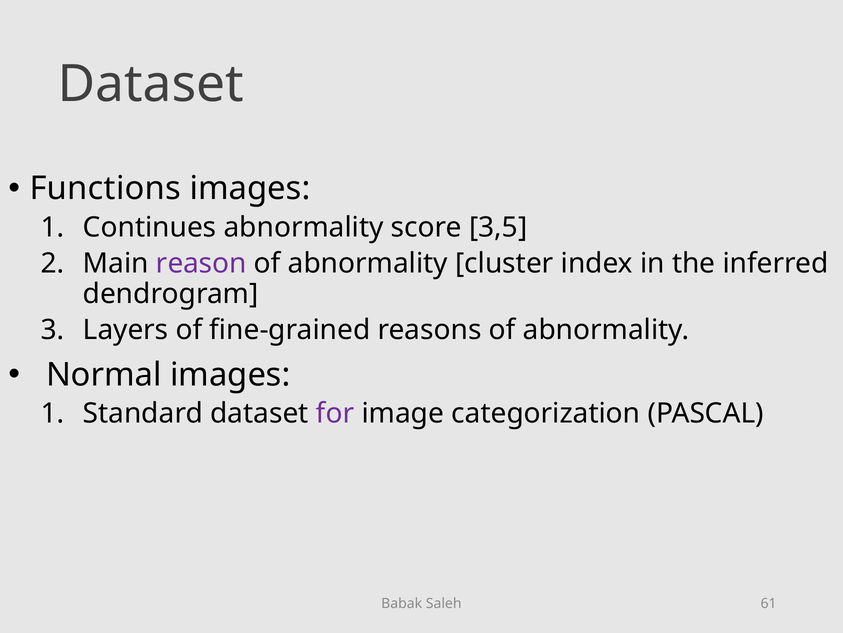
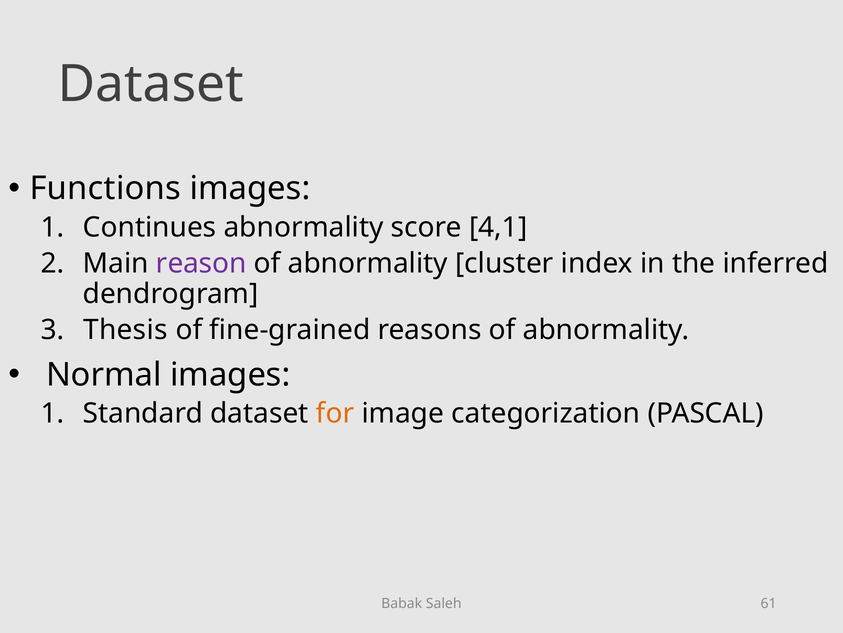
3,5: 3,5 -> 4,1 (498, 227)
Layers: Layers -> Thesis (125, 330)
for colour: purple -> orange (335, 413)
